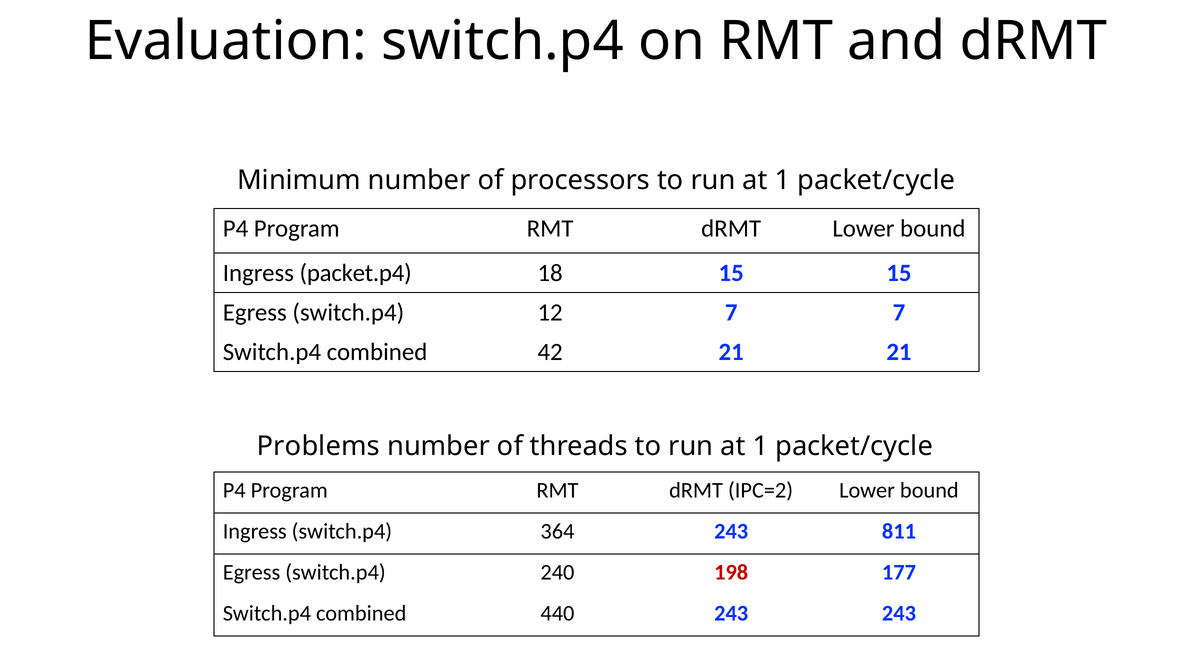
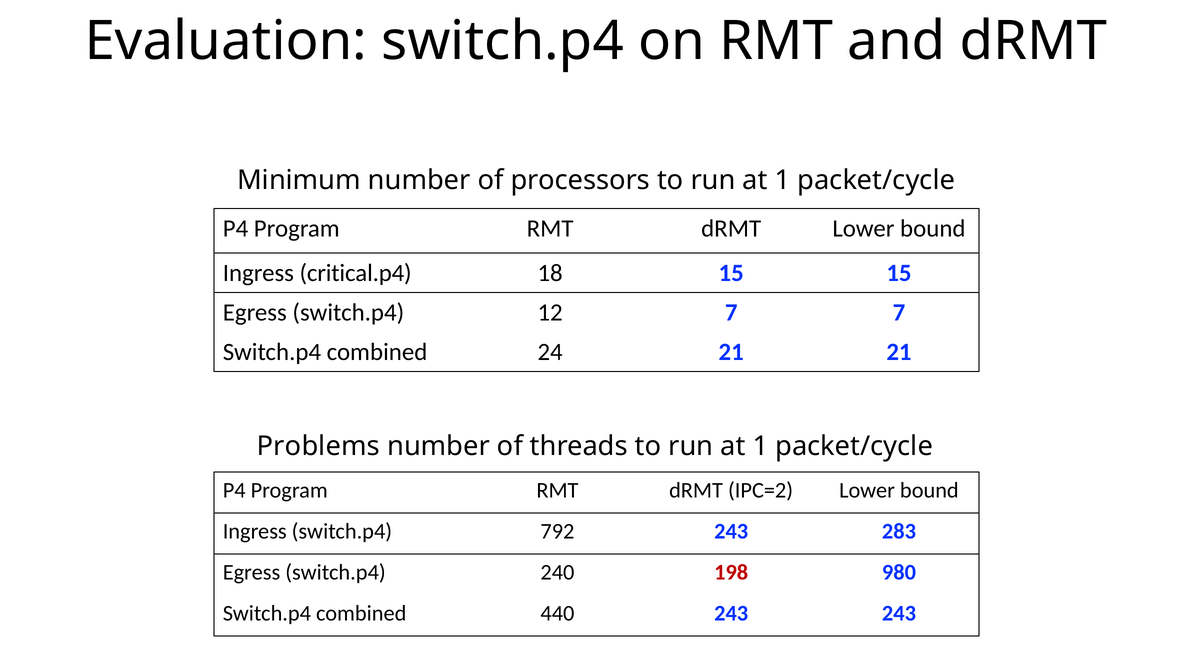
packet.p4: packet.p4 -> critical.p4 (356, 273)
42: 42 -> 24 (550, 352)
364: 364 -> 792 (557, 532)
811: 811 -> 283 (899, 532)
177: 177 -> 980 (899, 573)
